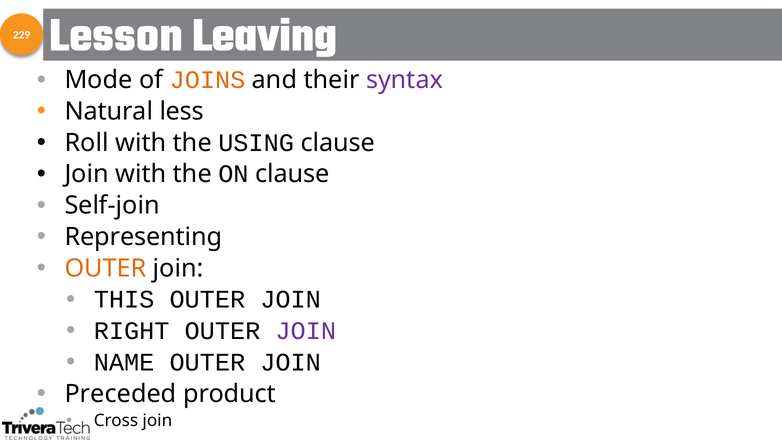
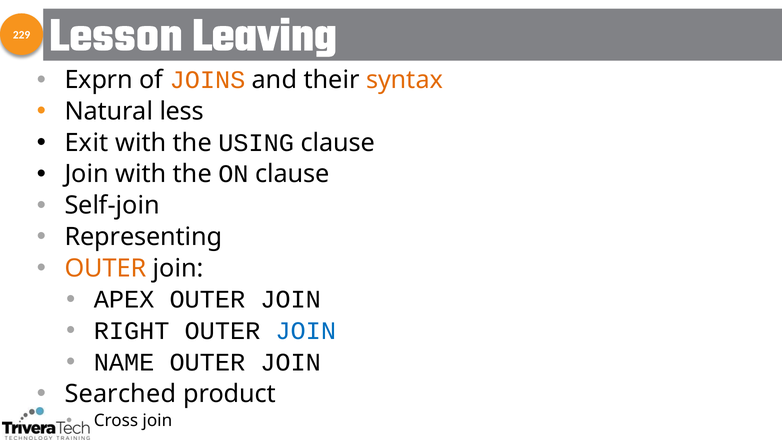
Mode: Mode -> Exprn (99, 80)
syntax colour: purple -> orange (405, 80)
Roll: Roll -> Exit (87, 143)
THIS: THIS -> APEX (124, 300)
JOIN colour: purple -> blue (306, 331)
Preceded: Preceded -> Searched (120, 394)
